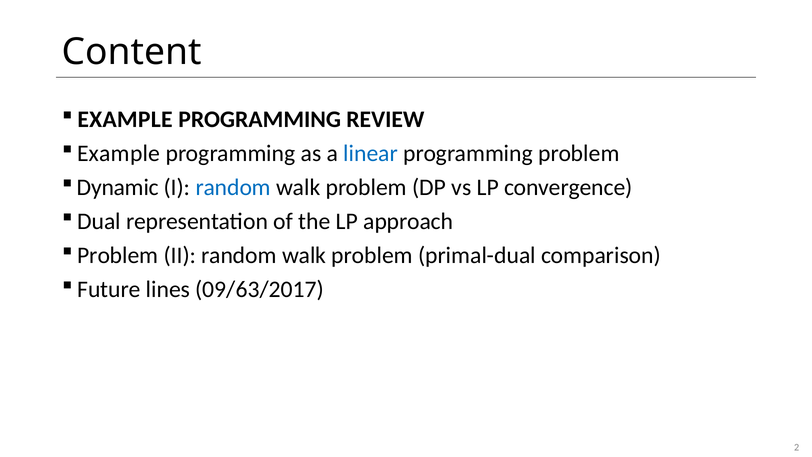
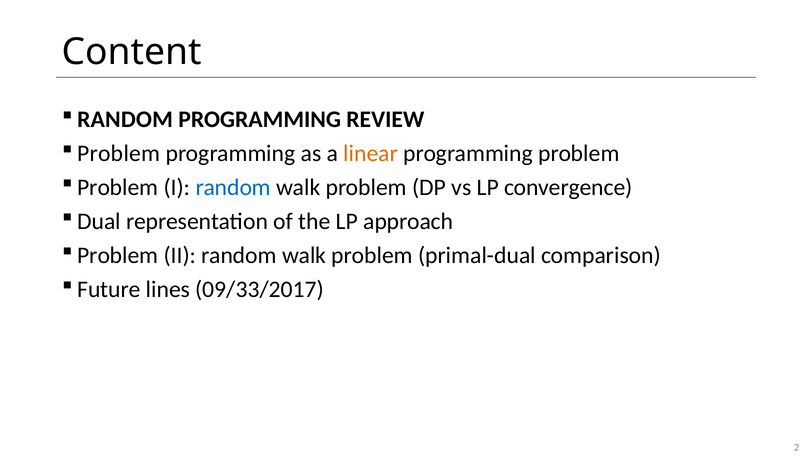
EXAMPLE: EXAMPLE -> RANDOM (125, 119)
Example: Example -> Problem (119, 153)
linear colour: blue -> orange (371, 153)
Dynamic: Dynamic -> Problem (118, 187)
09/63/2017: 09/63/2017 -> 09/33/2017 (260, 289)
